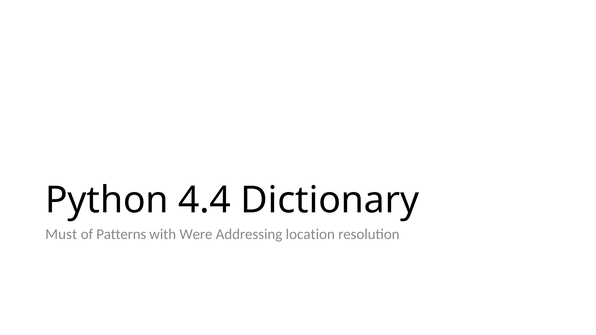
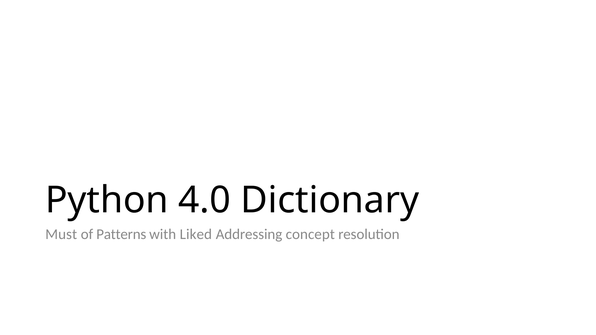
4.4: 4.4 -> 4.0 (205, 200)
Were: Were -> Liked (196, 235)
location: location -> concept (310, 235)
